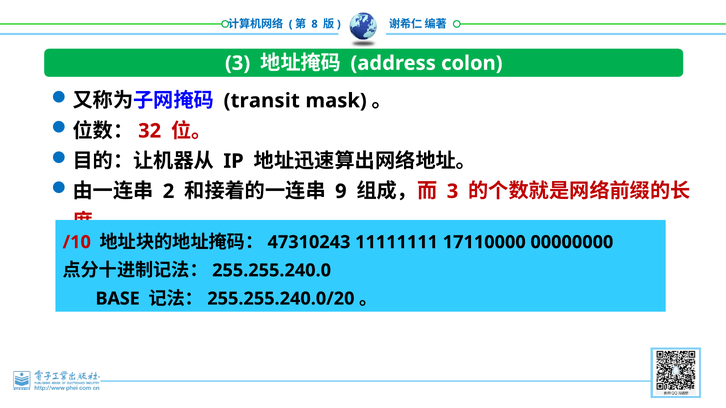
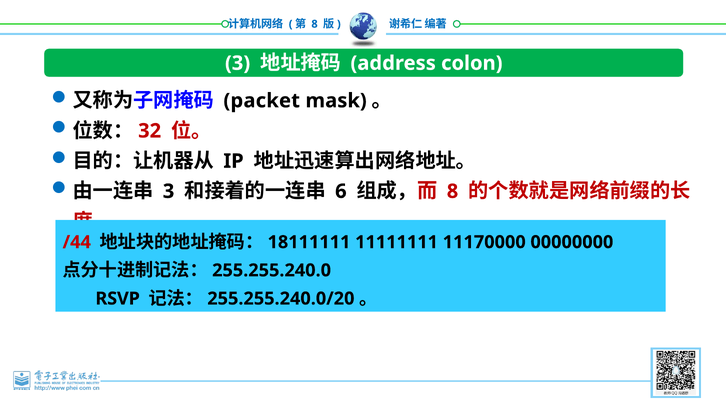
transit: transit -> packet (262, 101)
2: 2 -> 3 (169, 192)
9: 9 -> 6 (341, 192)
3: 3 -> 8 (453, 192)
/10: /10 -> /44 (77, 242)
47310243: 47310243 -> 18111111 (309, 242)
17110000: 17110000 -> 11170000 (484, 242)
BASE: BASE -> RSVP (118, 299)
